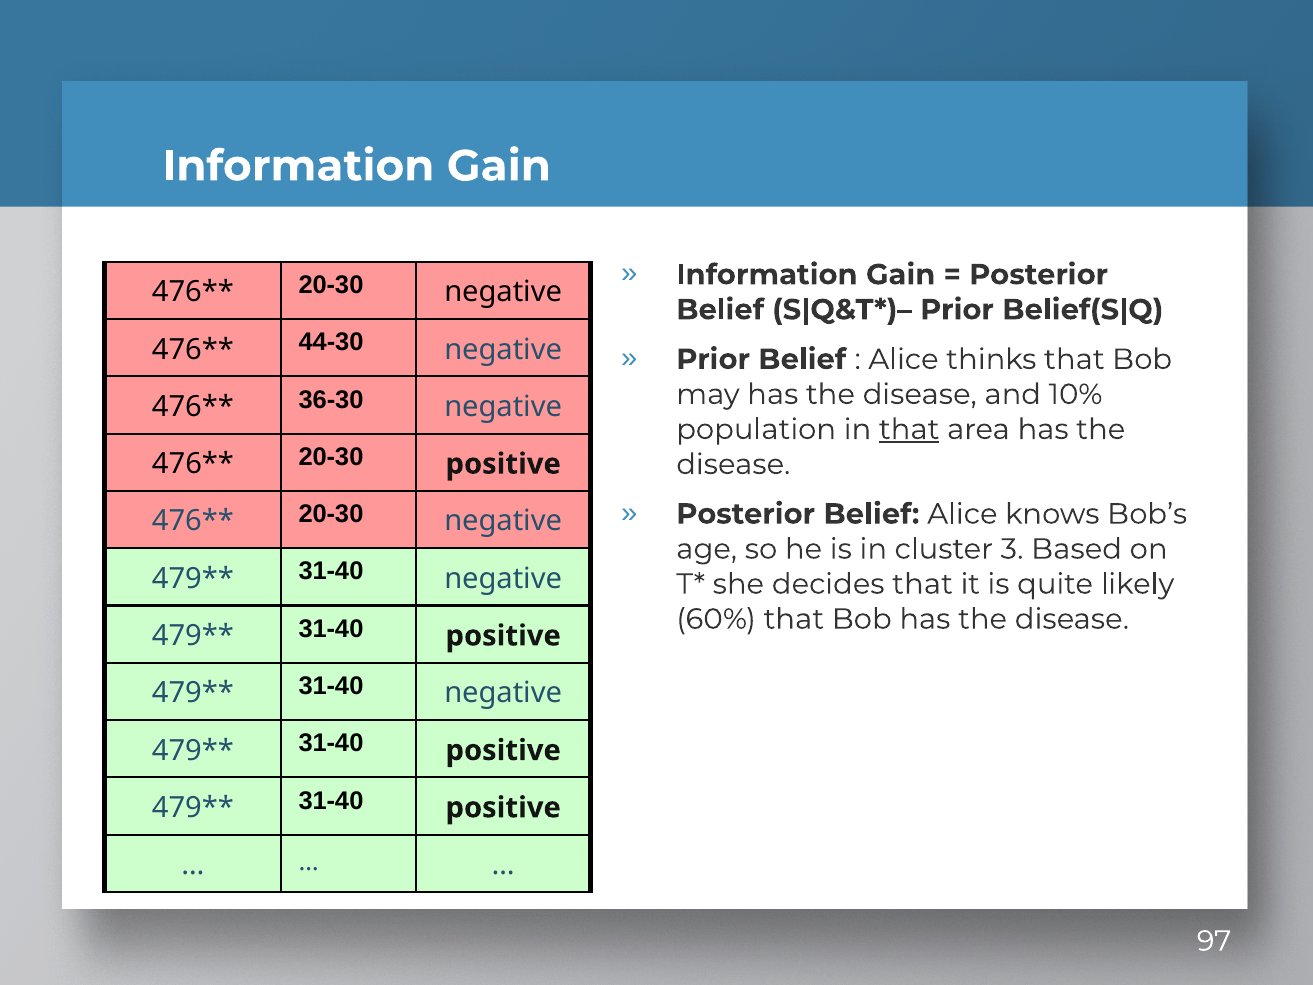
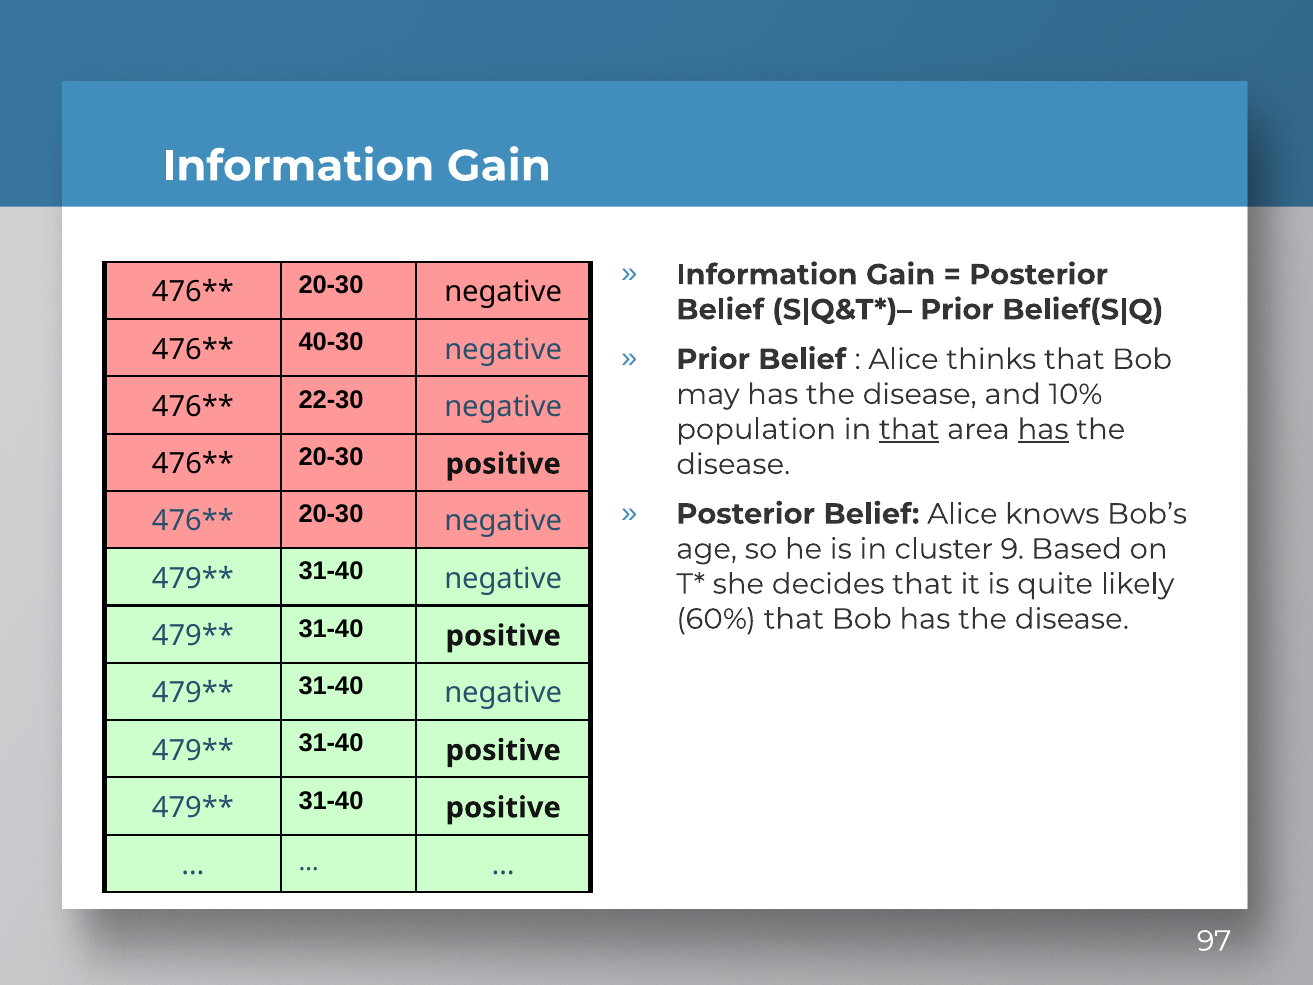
44-30: 44-30 -> 40-30 (331, 342)
36-30: 36-30 -> 22-30 (331, 400)
has underline: none -> present (1043, 429)
3: 3 -> 9 (1012, 549)
